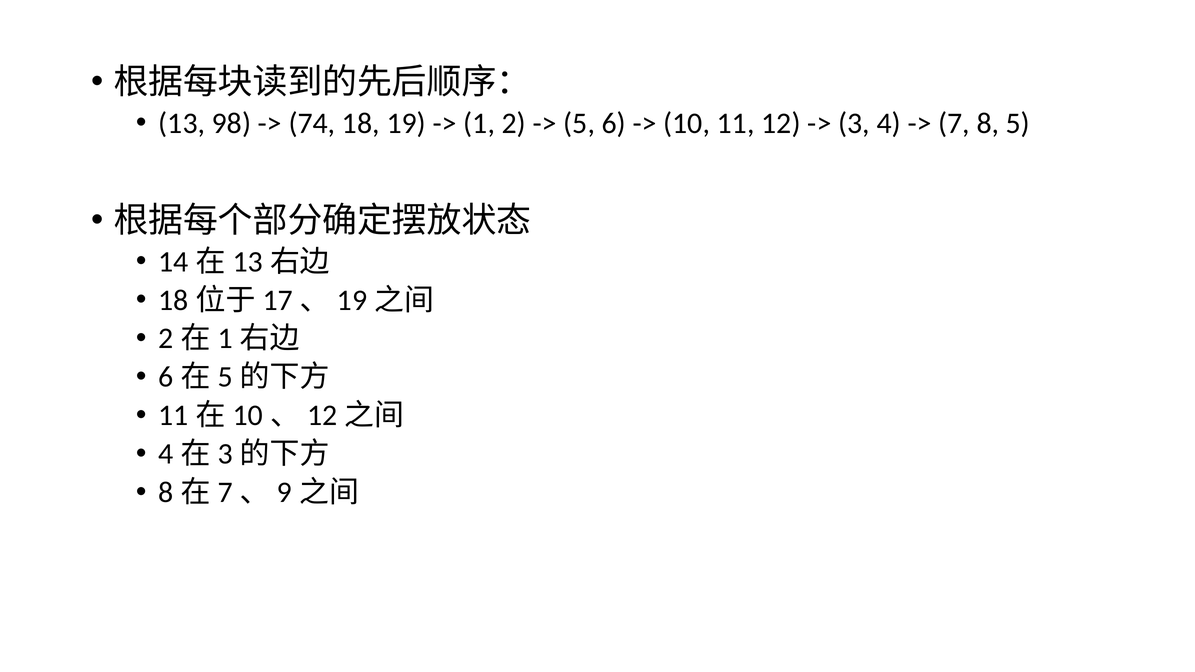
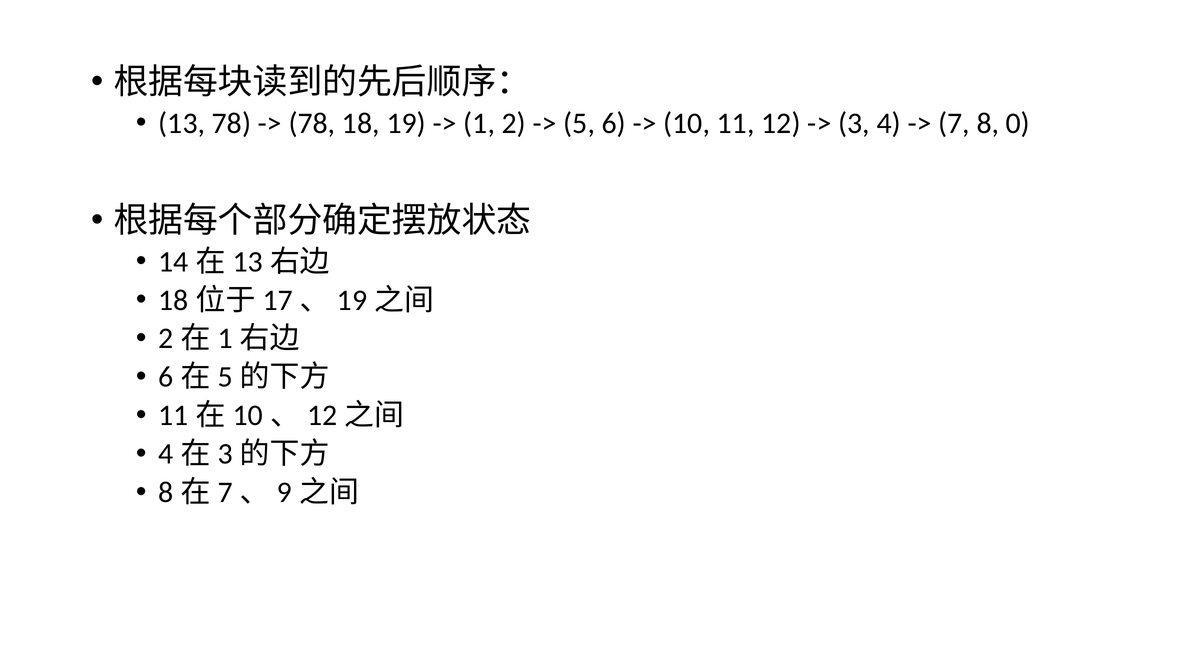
13 98: 98 -> 78 (231, 123)
74: 74 -> 78 (312, 123)
8 5: 5 -> 0 (1018, 123)
